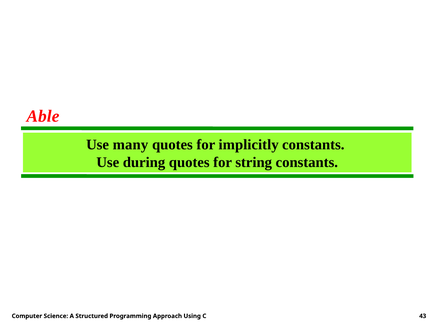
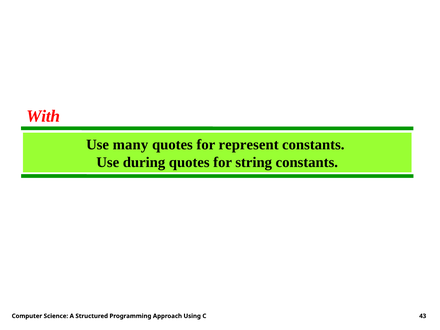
Able: Able -> With (43, 116)
implicitly: implicitly -> represent (249, 145)
